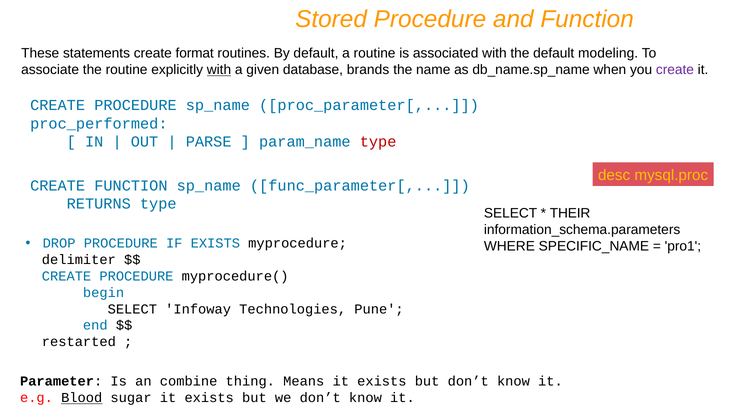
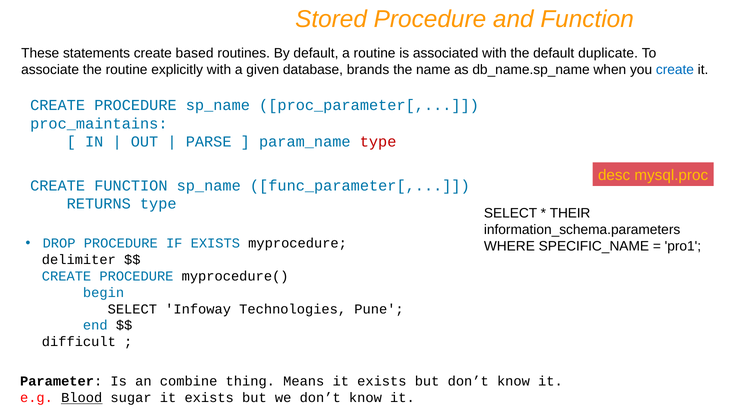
format: format -> based (195, 53)
modeling: modeling -> duplicate (608, 53)
with underline: present -> none (219, 70)
create colour: purple -> blue (675, 70)
proc_performed: proc_performed -> proc_maintains (99, 124)
restarted: restarted -> difficult (79, 342)
